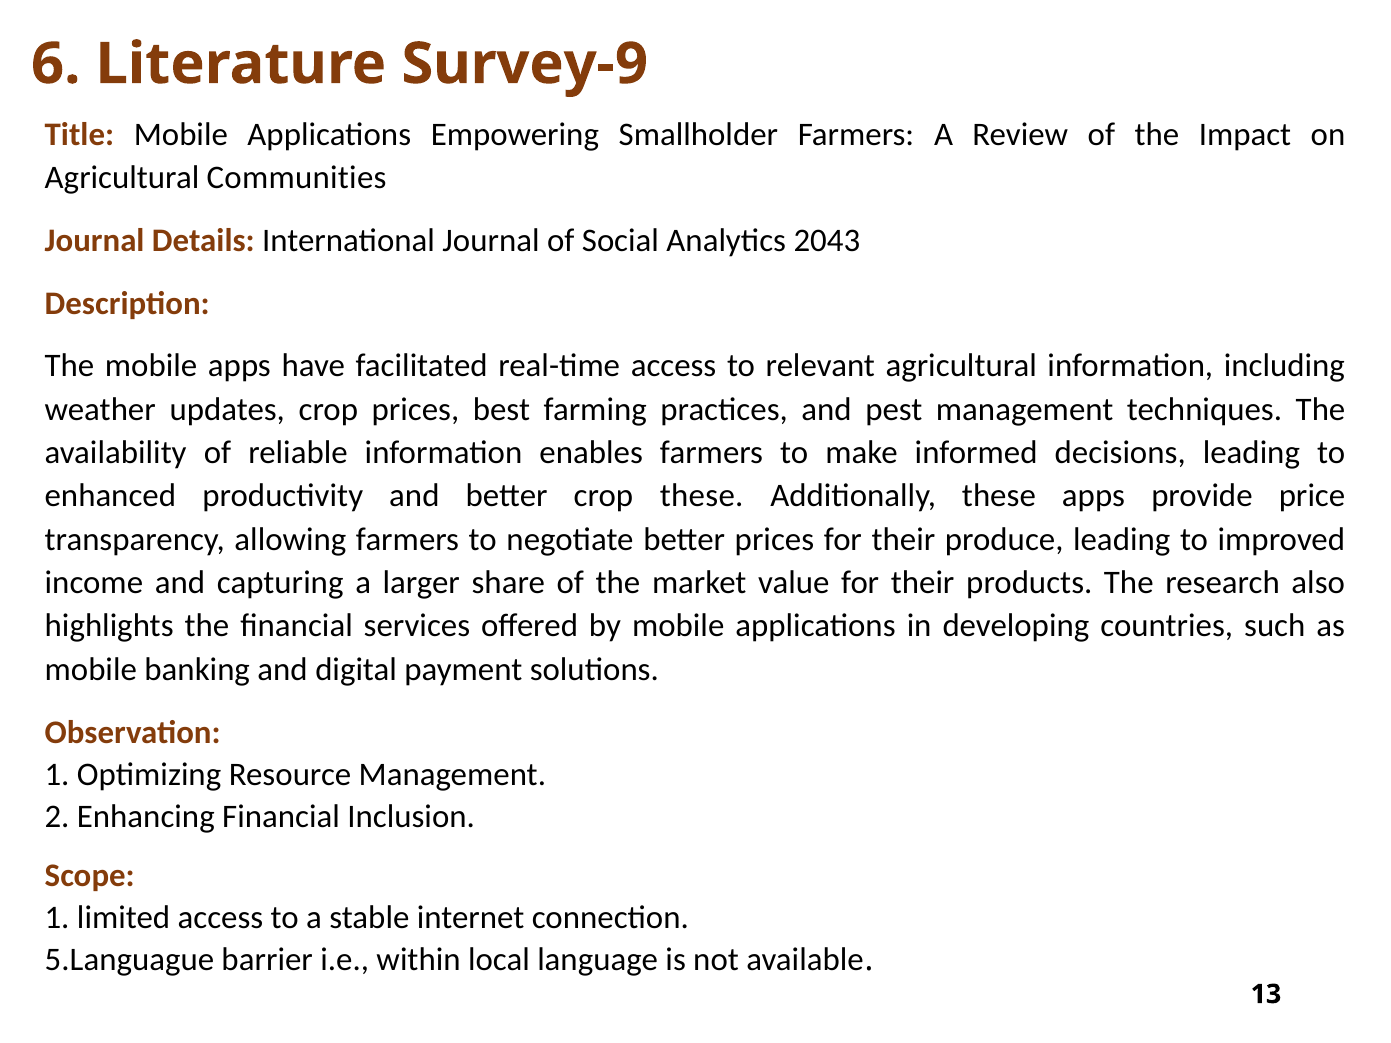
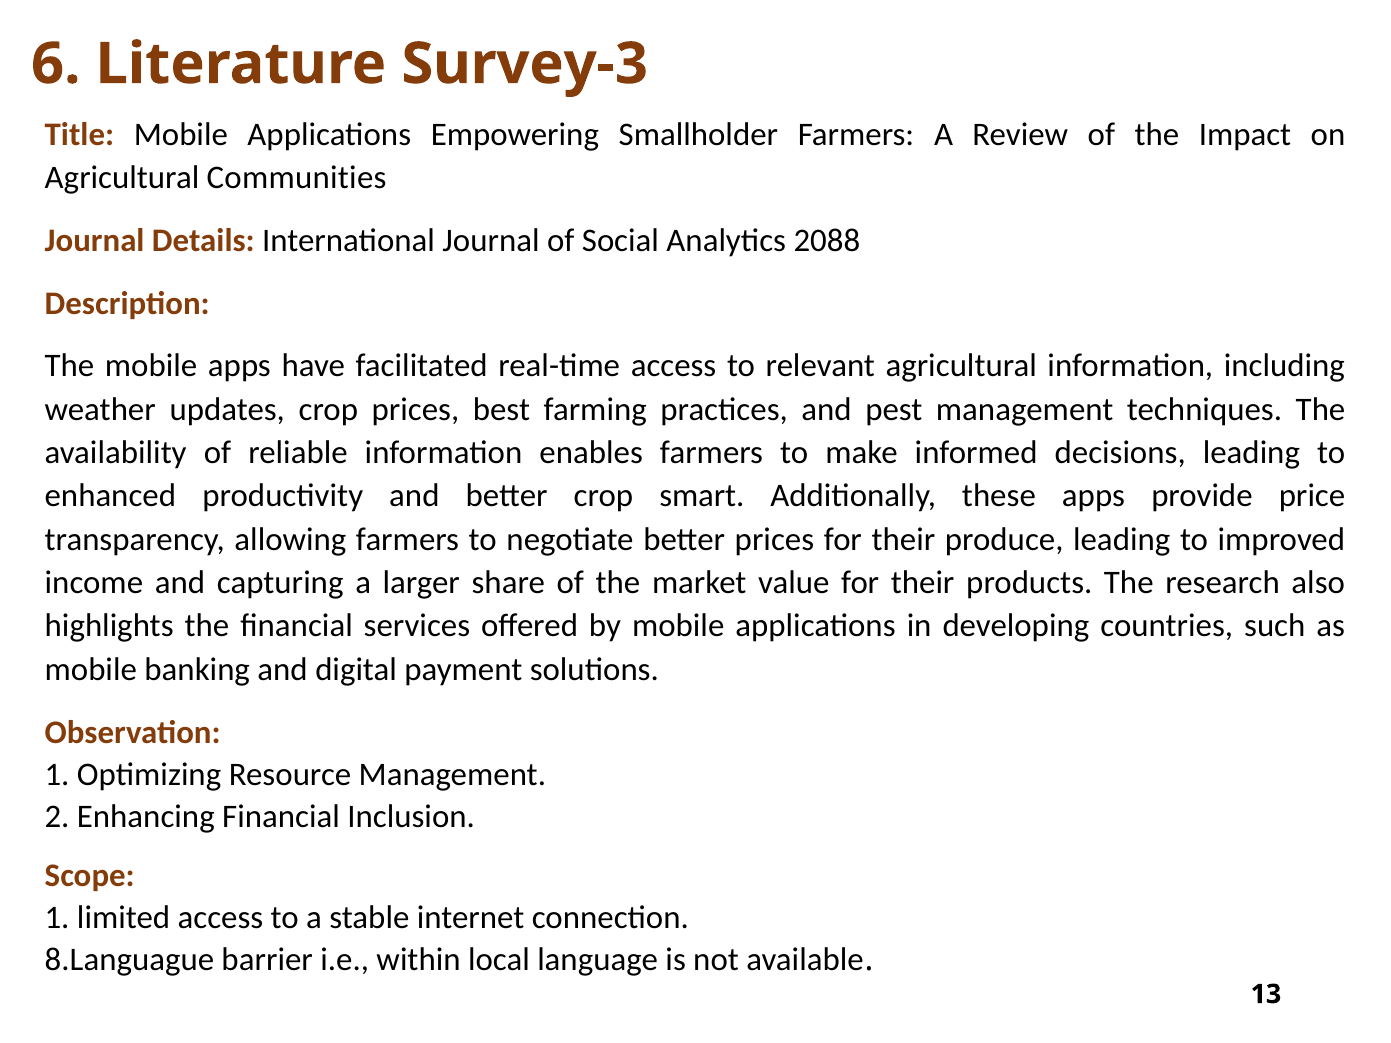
Survey-9: Survey-9 -> Survey-3 (525, 64)
2043: 2043 -> 2088 (827, 241)
crop these: these -> smart (702, 496)
5.Languague: 5.Languague -> 8.Languague (129, 960)
